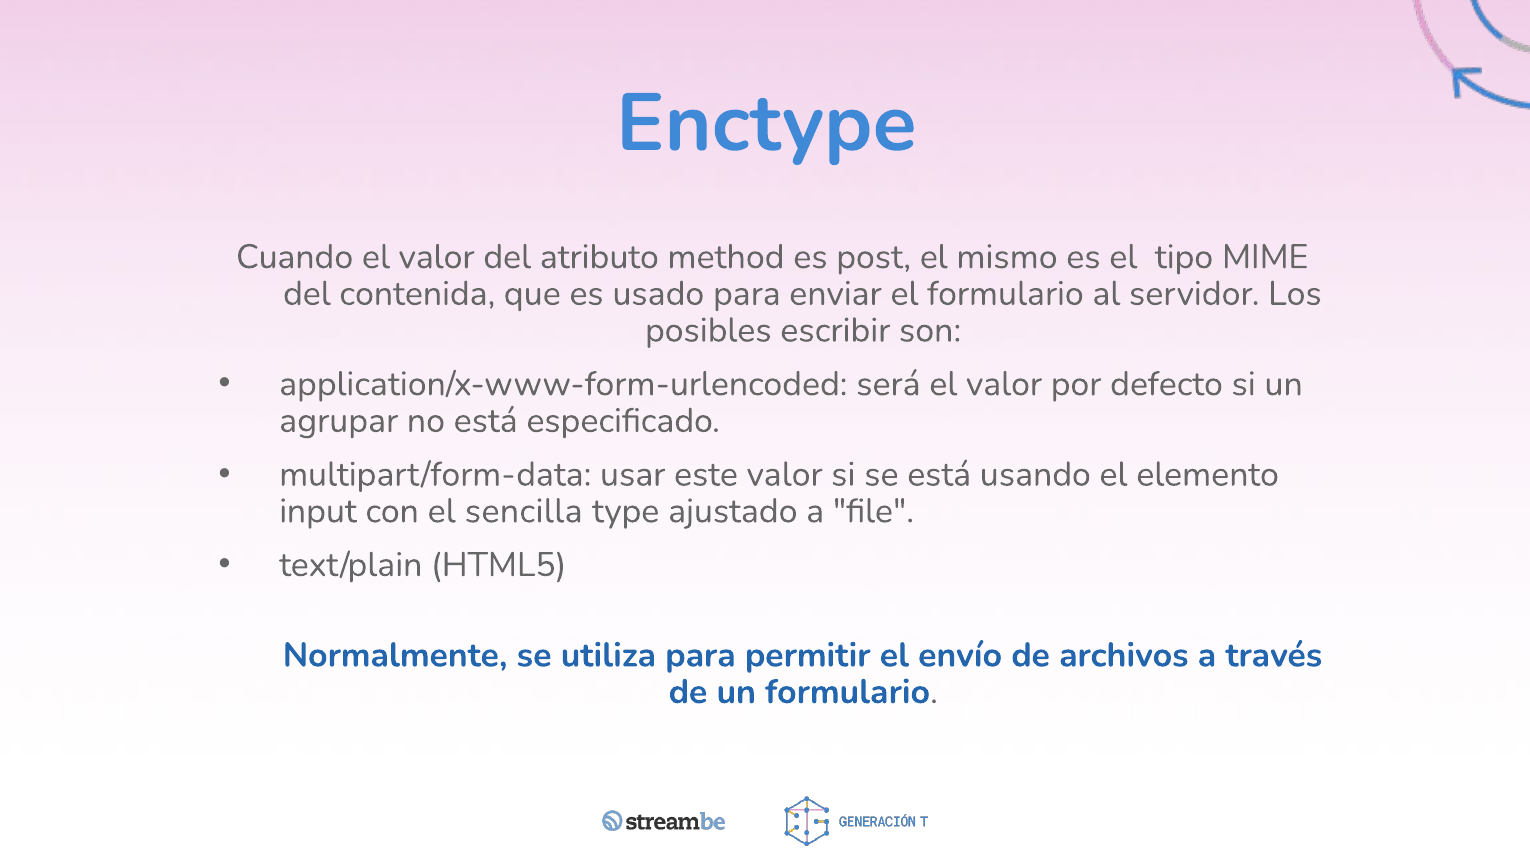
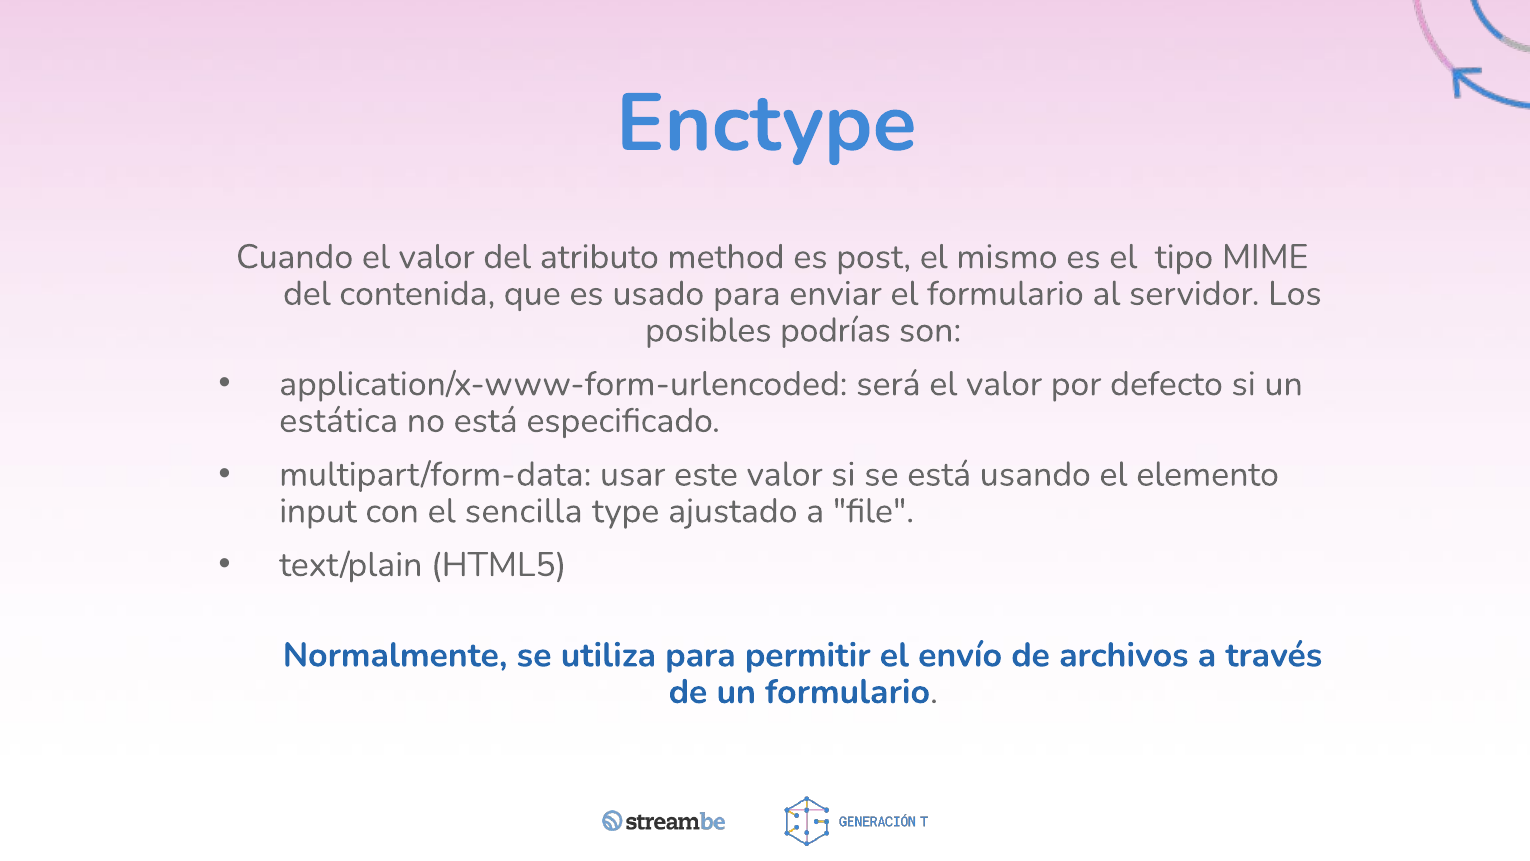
escribir: escribir -> podrías (835, 330)
agrupar: agrupar -> estática (339, 421)
